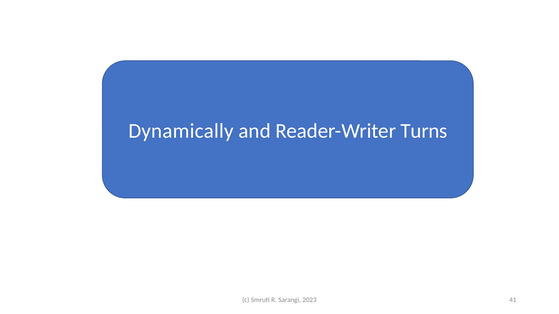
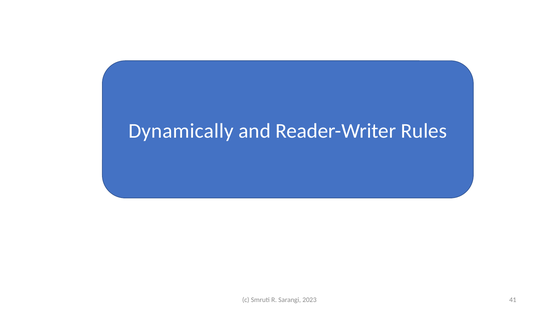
Turns: Turns -> Rules (424, 131)
